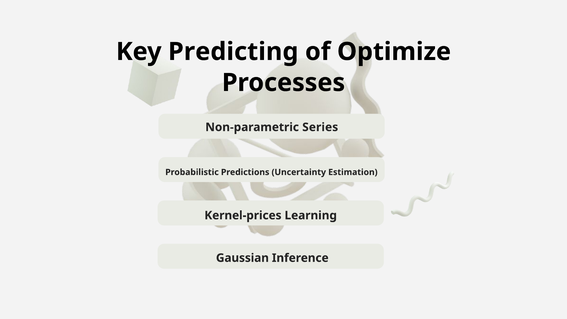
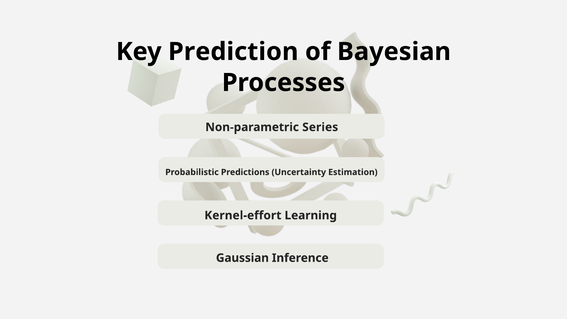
Predicting: Predicting -> Prediction (233, 52)
Optimize: Optimize -> Bayesian (394, 52)
Kernel-prices: Kernel-prices -> Kernel-effort (243, 215)
